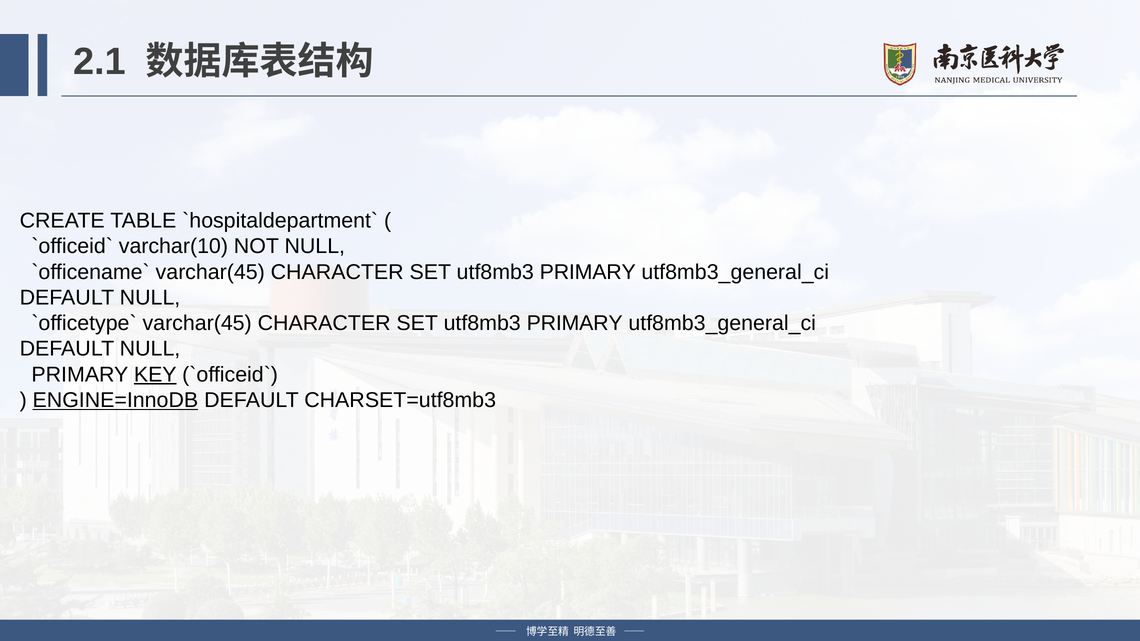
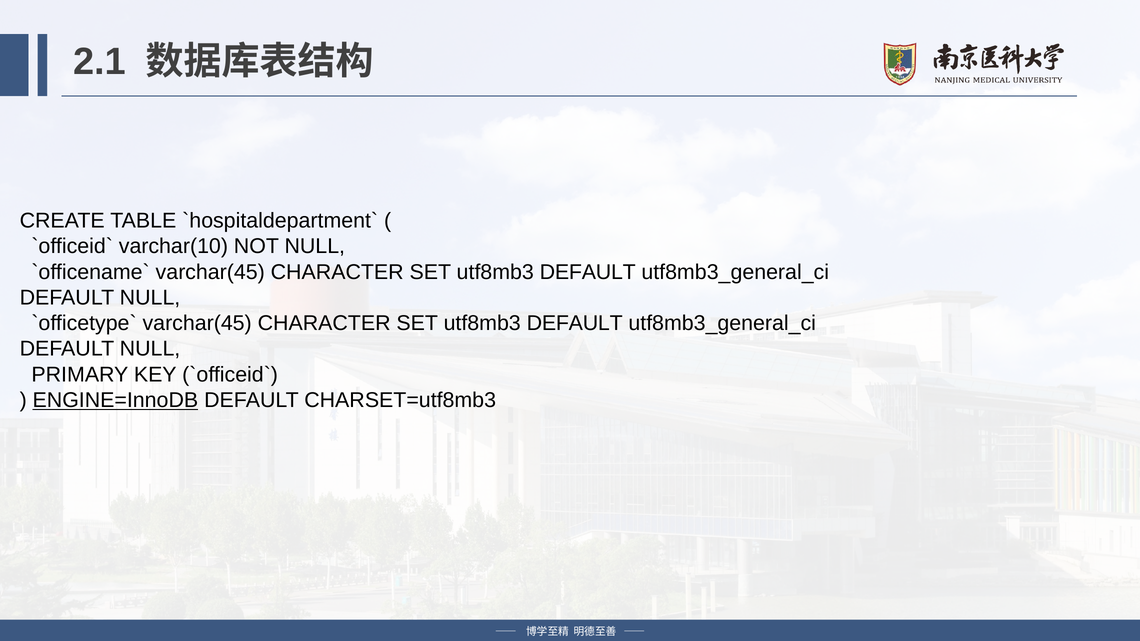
PRIMARY: PRIMARY -> DEFAULT (588, 272)
PRIMARY: PRIMARY -> DEFAULT (575, 323)
KEY underline: present -> none (155, 375)
